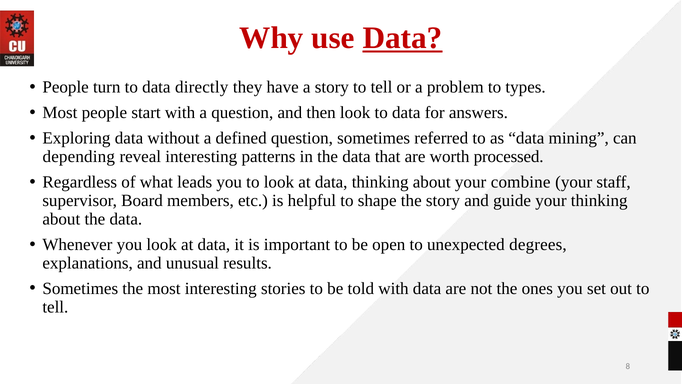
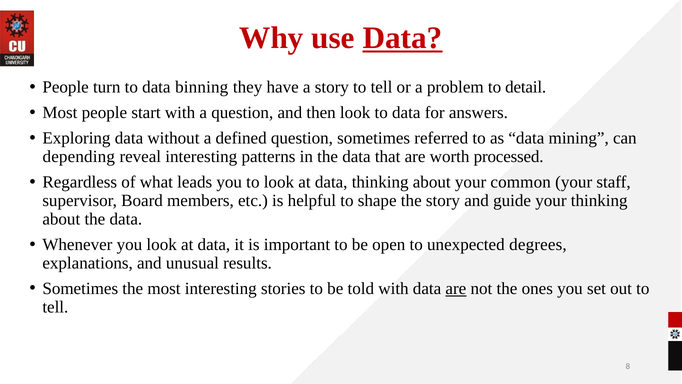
directly: directly -> binning (202, 87)
types: types -> detail (526, 87)
combine: combine -> common (521, 182)
are underline: none -> present (456, 288)
